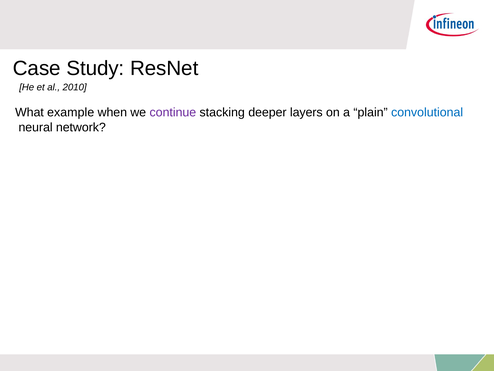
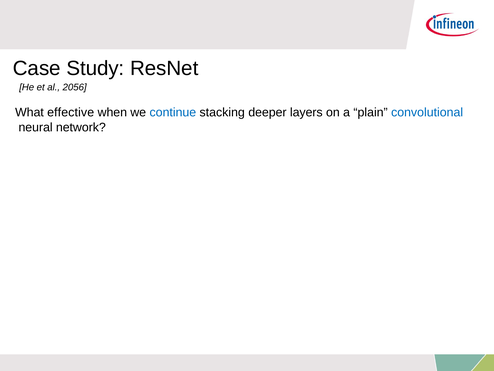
2010: 2010 -> 2056 (75, 87)
example: example -> effective (71, 112)
continue colour: purple -> blue (173, 112)
